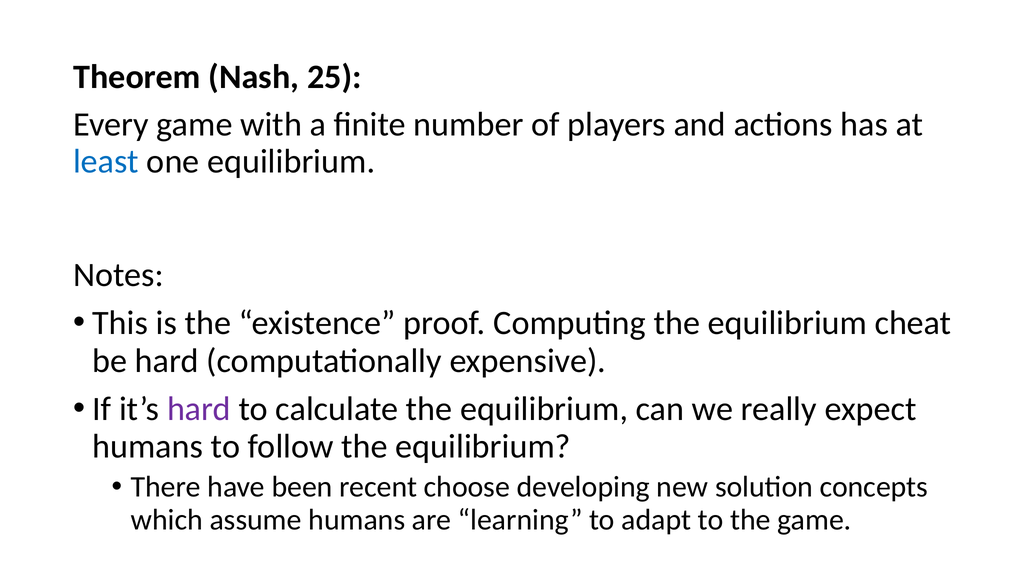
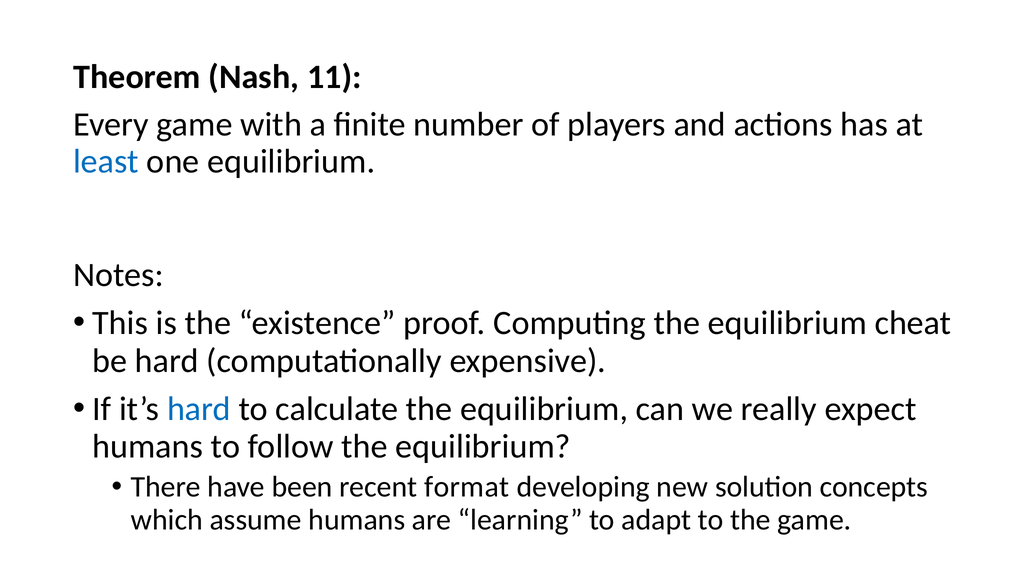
25: 25 -> 11 (334, 77)
hard colour: purple -> blue (199, 409)
choose: choose -> format (467, 488)
